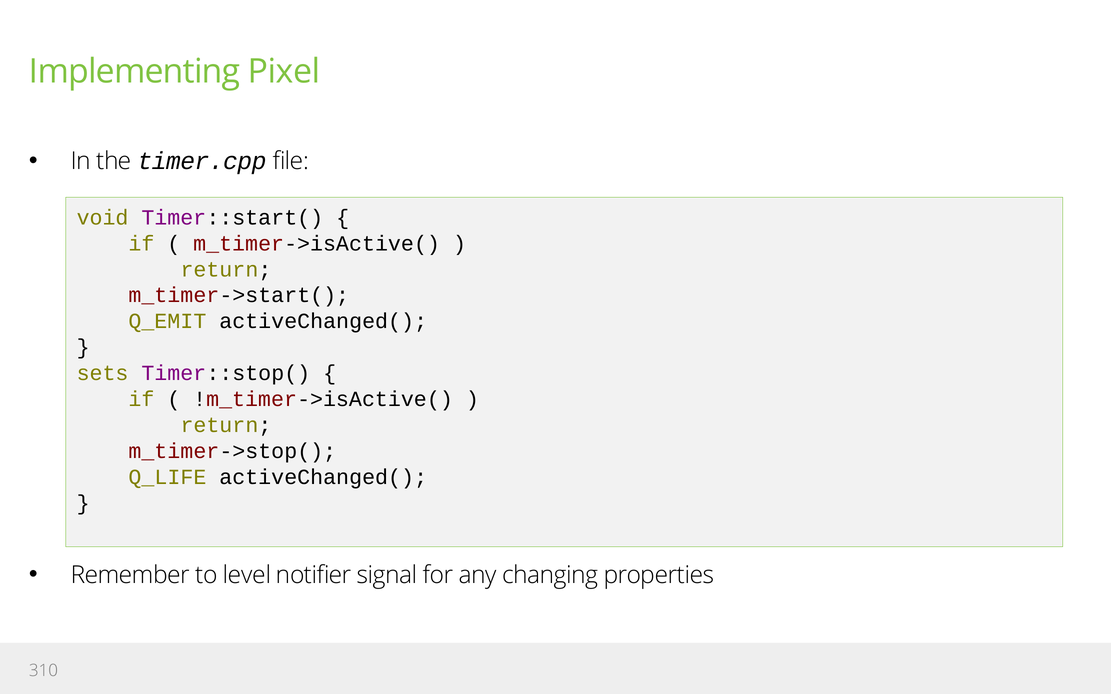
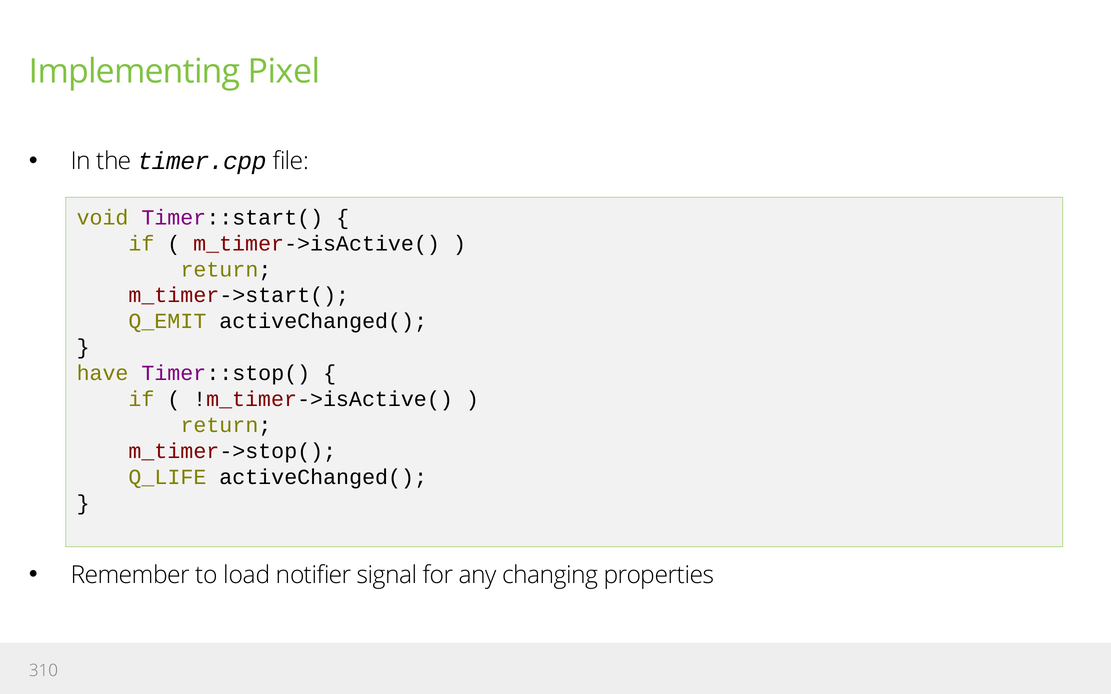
sets: sets -> have (103, 373)
level: level -> load (247, 576)
